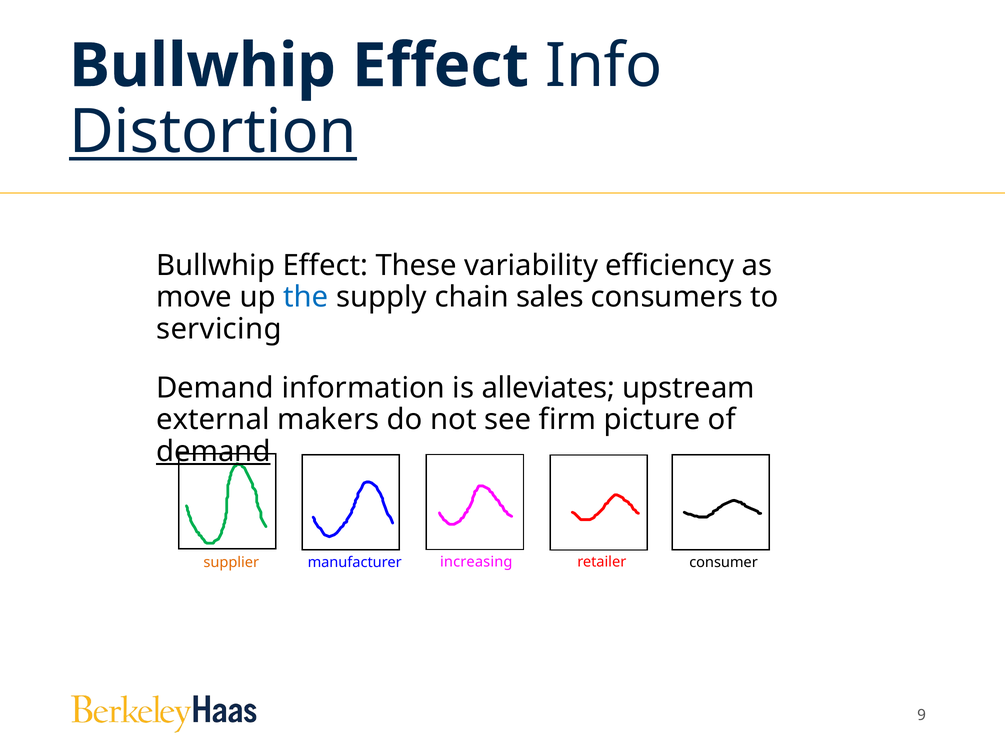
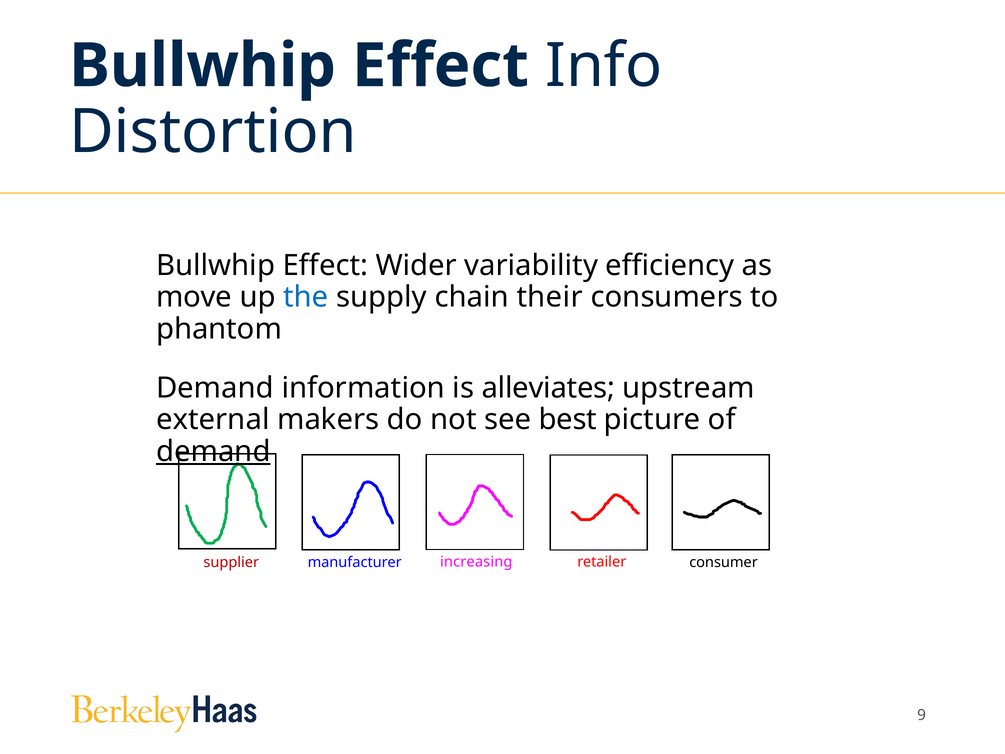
Distortion underline: present -> none (213, 132)
These: These -> Wider (416, 265)
sales: sales -> their (550, 297)
servicing: servicing -> phantom (219, 329)
firm: firm -> best (568, 420)
supplier colour: orange -> red (231, 562)
